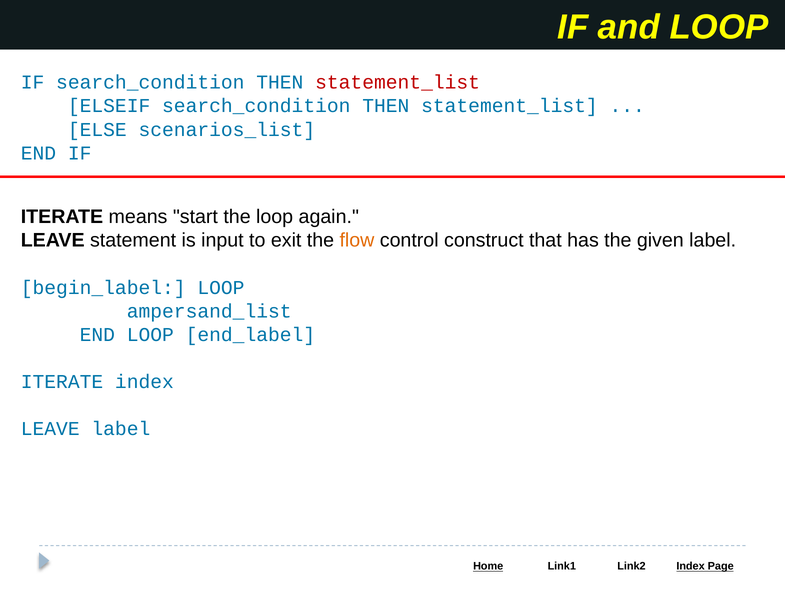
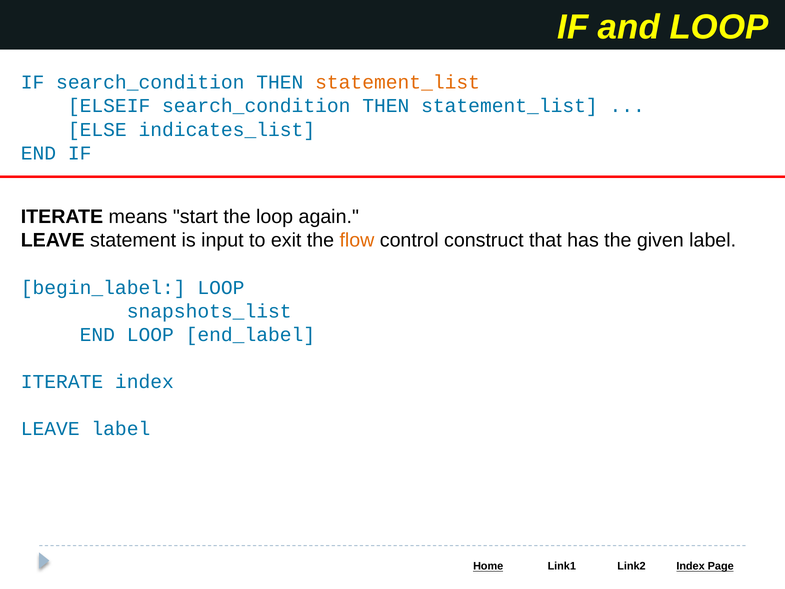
statement_list colour: red -> orange (398, 82)
scenarios_list: scenarios_list -> indicates_list (227, 130)
ampersand_list: ampersand_list -> snapshots_list (209, 311)
